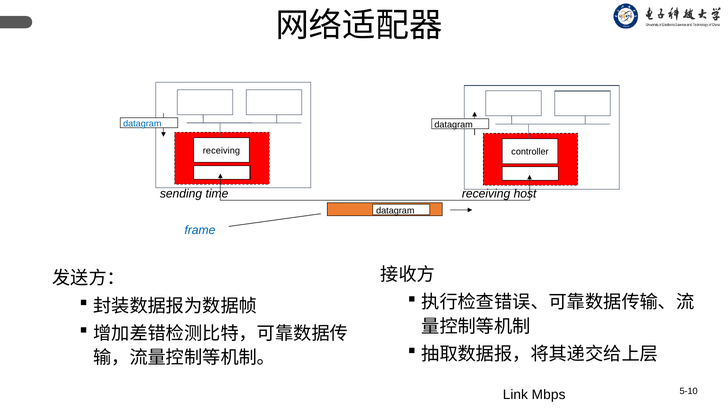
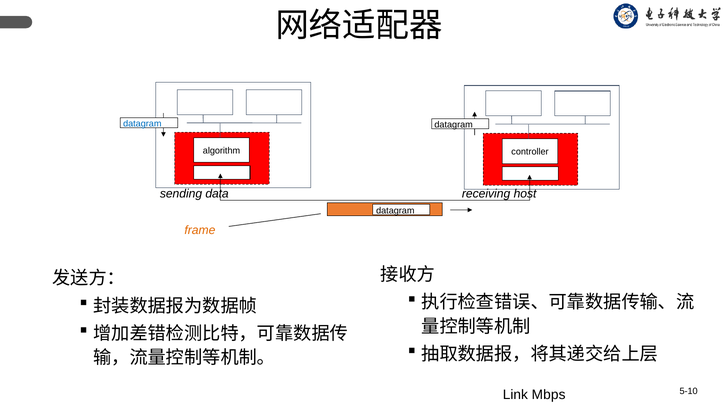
receiving: receiving -> algorithm (221, 150)
time: time -> data (217, 193)
frame colour: blue -> orange (200, 230)
